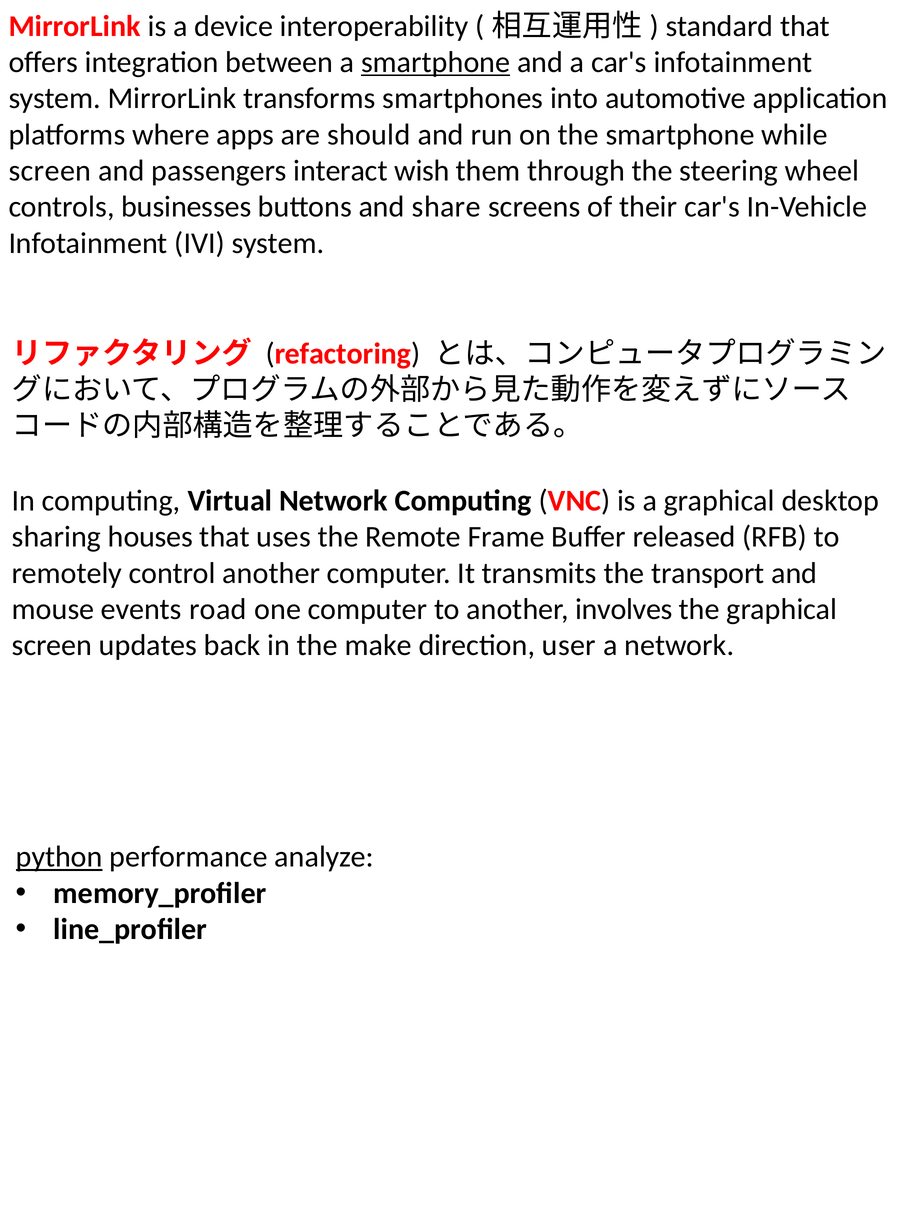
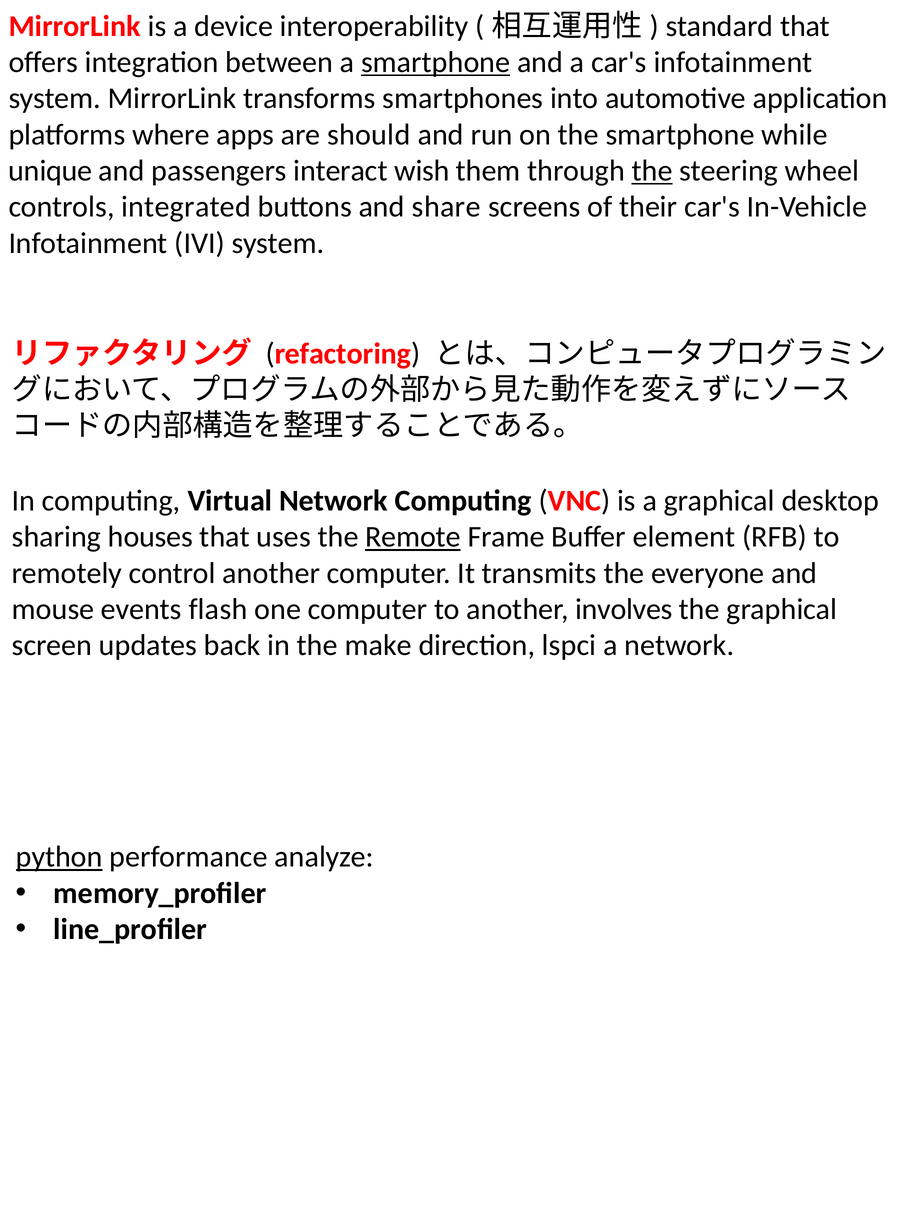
screen: screen -> unique (50, 171)
the underline: none -> present (652, 171)
businesses: businesses -> integrated (186, 207)
Remote underline: none -> present (413, 537)
released: released -> element (684, 537)
transport: transport -> everyone (708, 573)
road: road -> flash (218, 609)
user: user -> lspci (569, 645)
